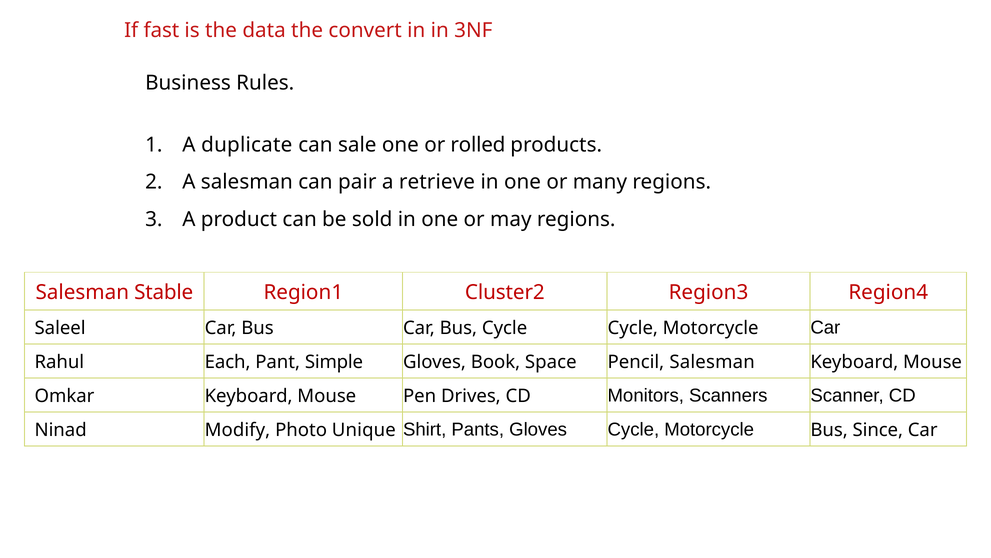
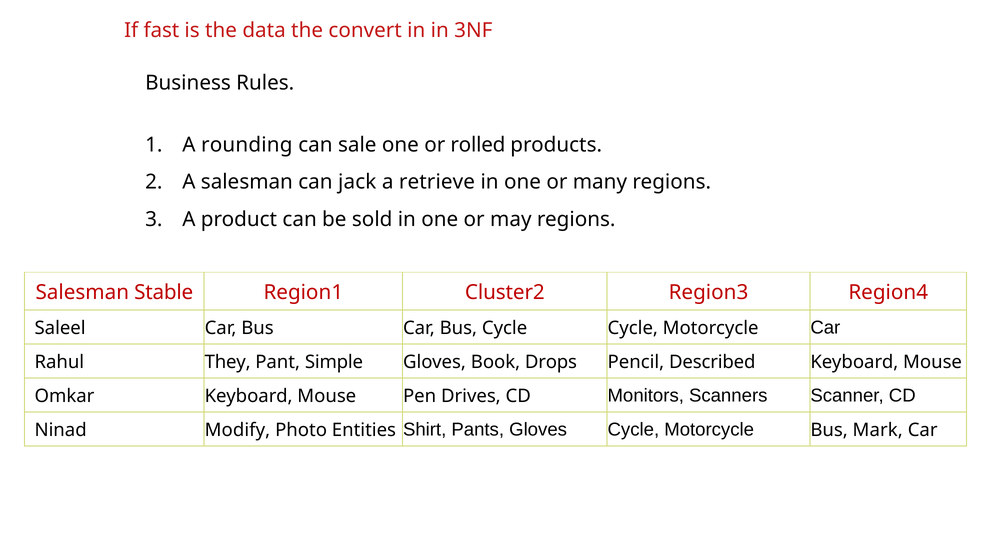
duplicate: duplicate -> rounding (247, 145)
pair: pair -> jack (357, 182)
Each: Each -> They (228, 362)
Space: Space -> Drops (551, 362)
Pencil Salesman: Salesman -> Described (712, 362)
Unique: Unique -> Entities (364, 430)
Since: Since -> Mark (878, 430)
